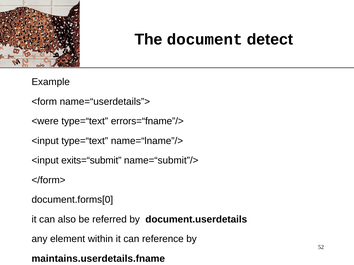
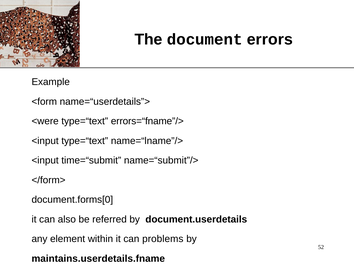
detect: detect -> errors (270, 39)
exits=“submit: exits=“submit -> time=“submit (91, 161)
reference: reference -> problems (163, 239)
